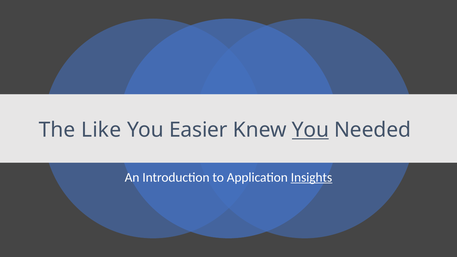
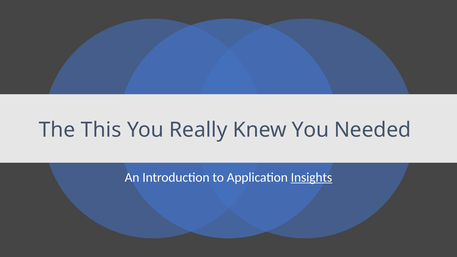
Like: Like -> This (101, 130)
Easier: Easier -> Really (198, 130)
You underline: present -> none (310, 130)
